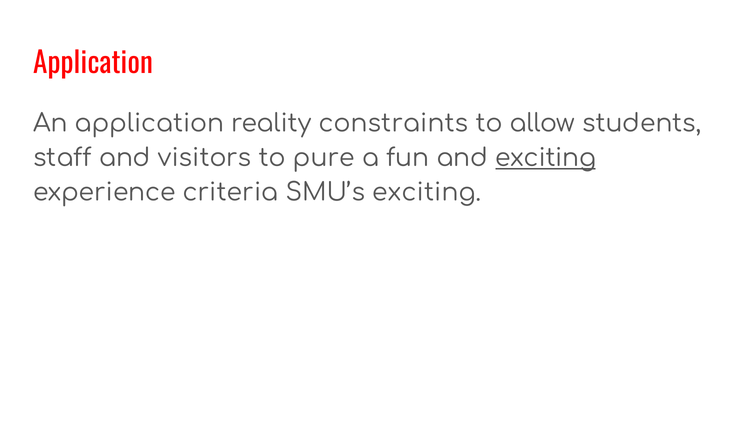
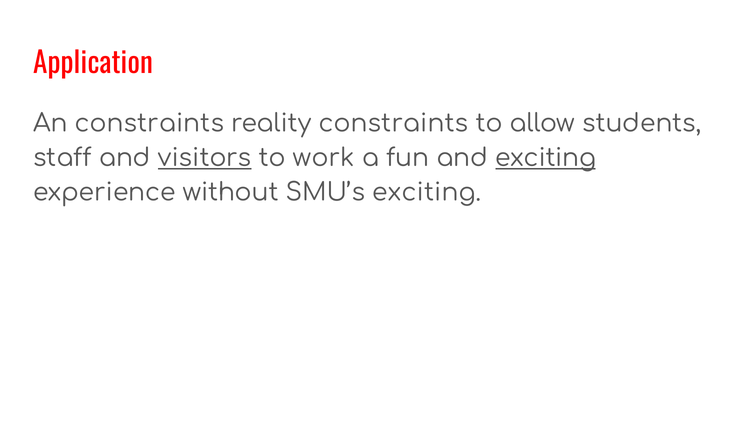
An application: application -> constraints (149, 123)
visitors underline: none -> present (205, 158)
pure: pure -> work (324, 158)
criteria: criteria -> without (231, 192)
